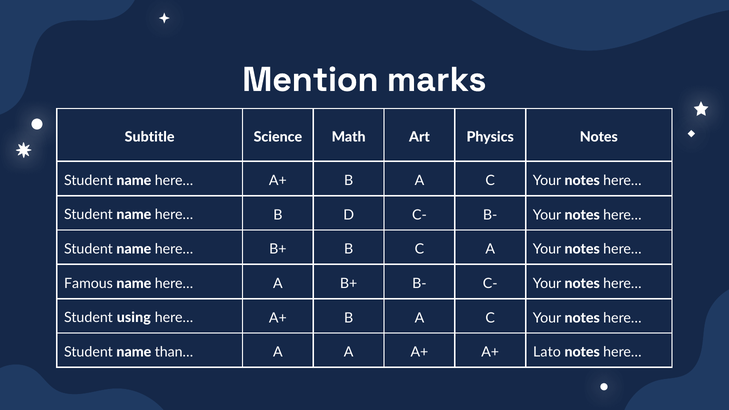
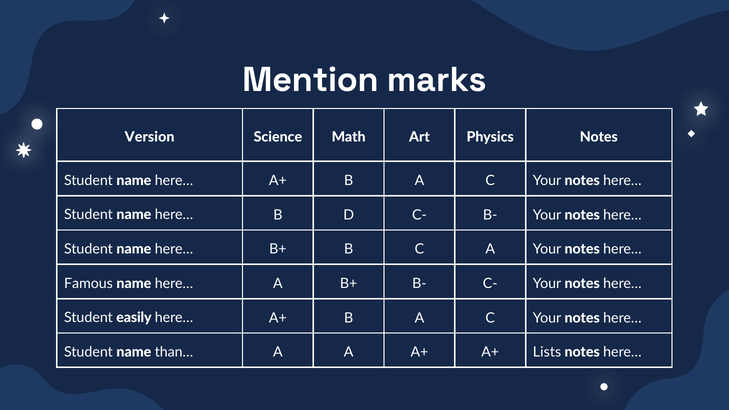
Subtitle: Subtitle -> Version (150, 137)
using: using -> easily (134, 318)
Lato: Lato -> Lists (547, 352)
